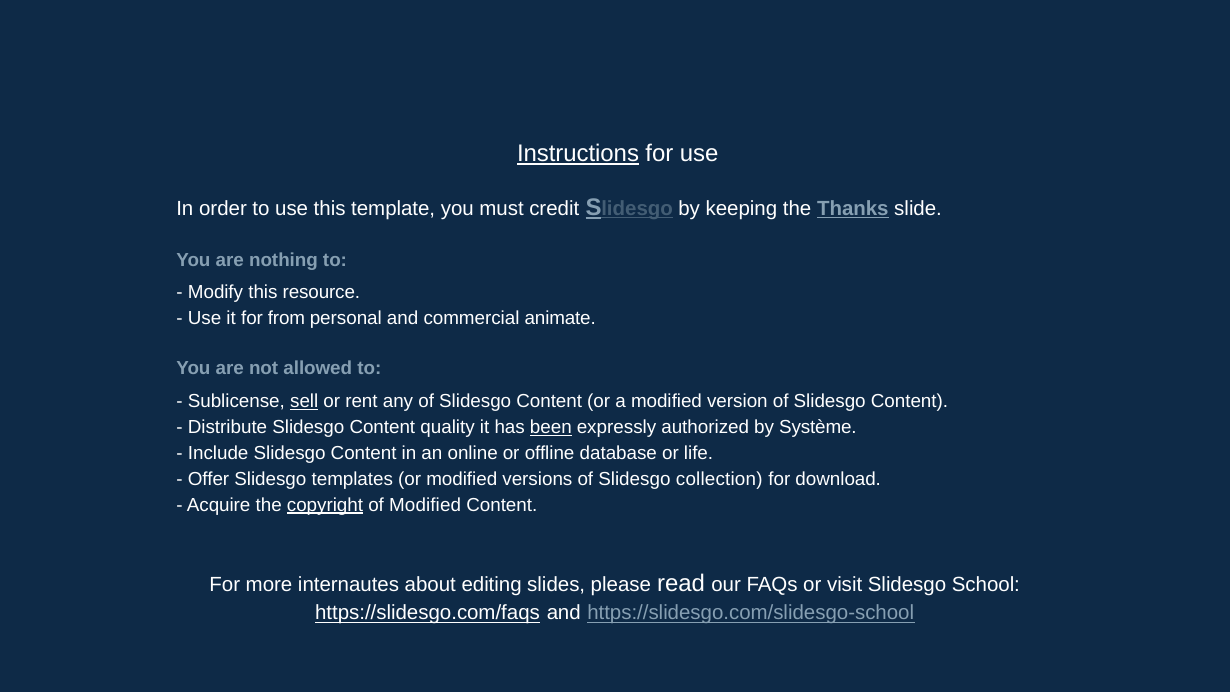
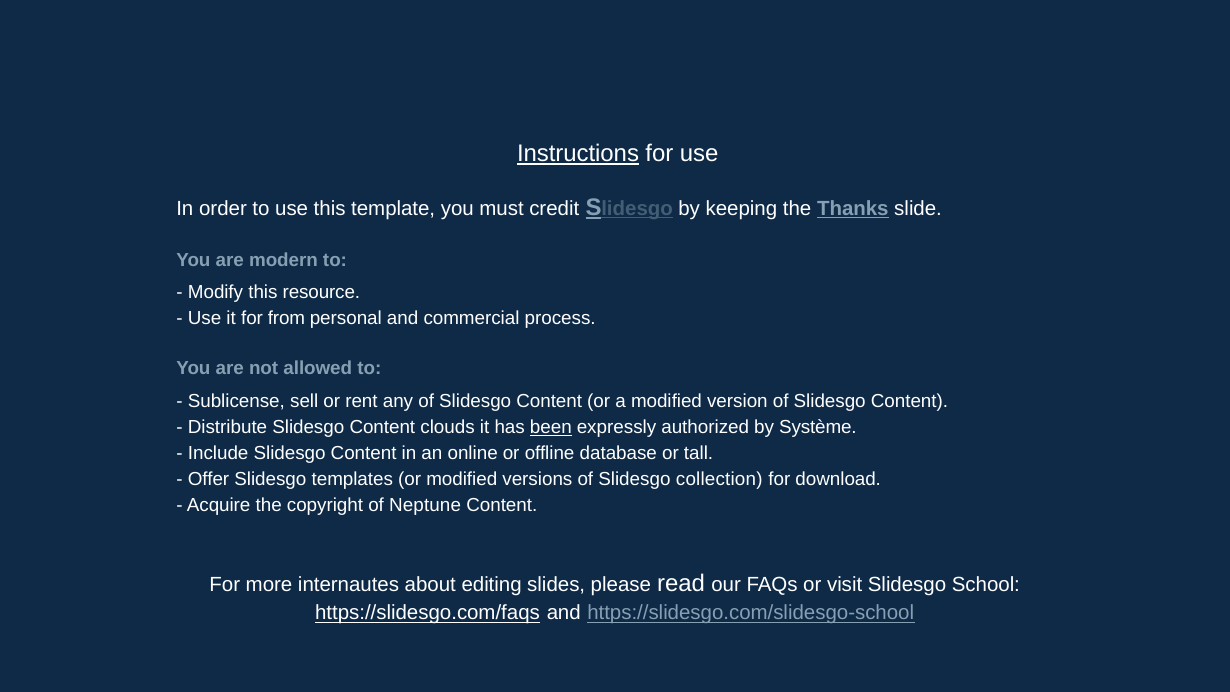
nothing: nothing -> modern (283, 260)
animate: animate -> process (560, 319)
sell underline: present -> none (304, 401)
quality: quality -> clouds (448, 427)
life: life -> tall (699, 453)
copyright underline: present -> none (325, 505)
of Modified: Modified -> Neptune (425, 505)
